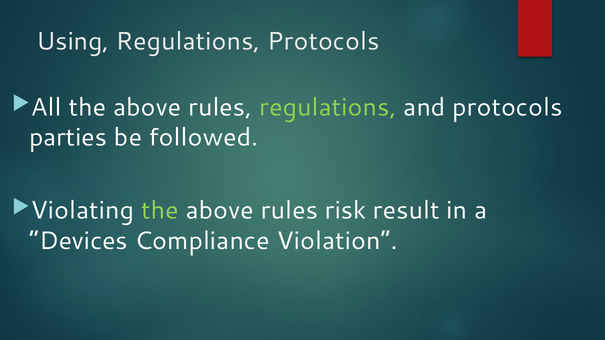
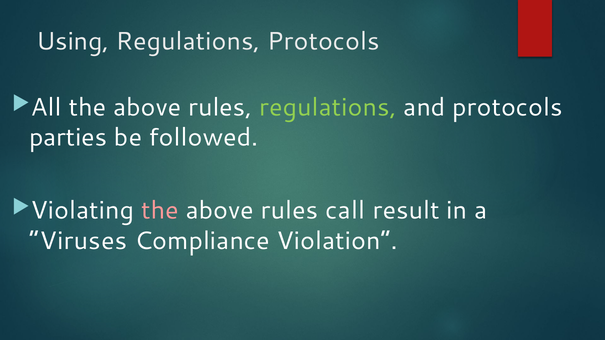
the colour: light green -> pink (160, 211)
risk: risk -> call (345, 211)
Devices: Devices -> Viruses (78, 241)
